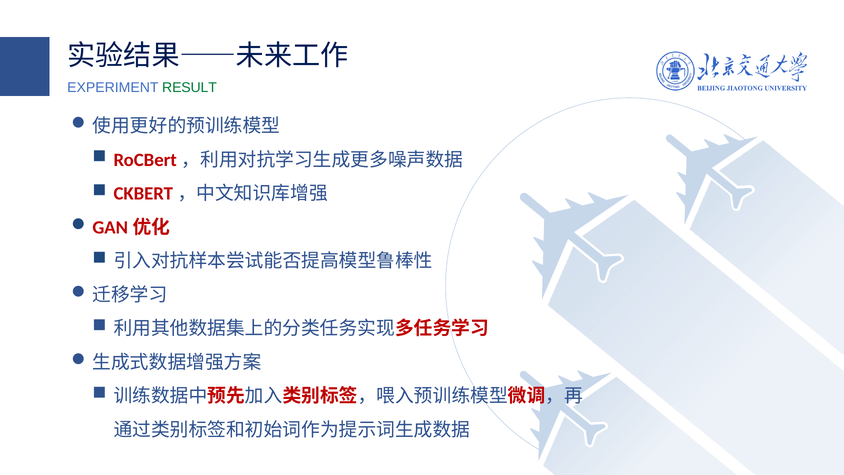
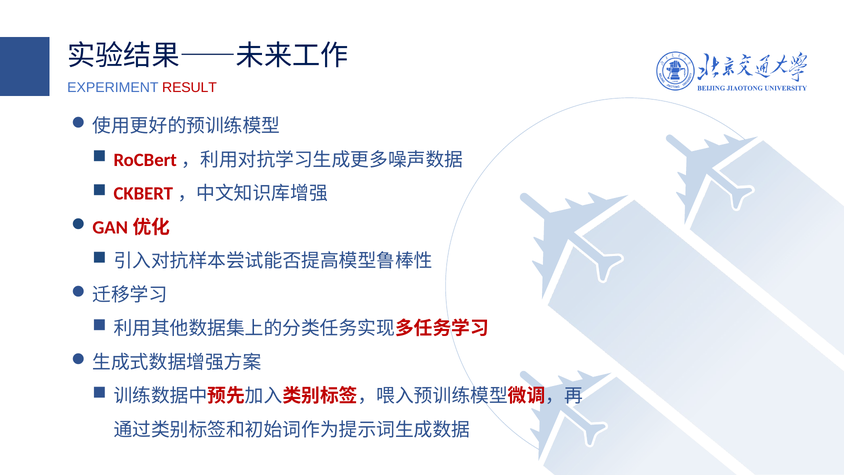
RESULT colour: green -> red (190, 88)
